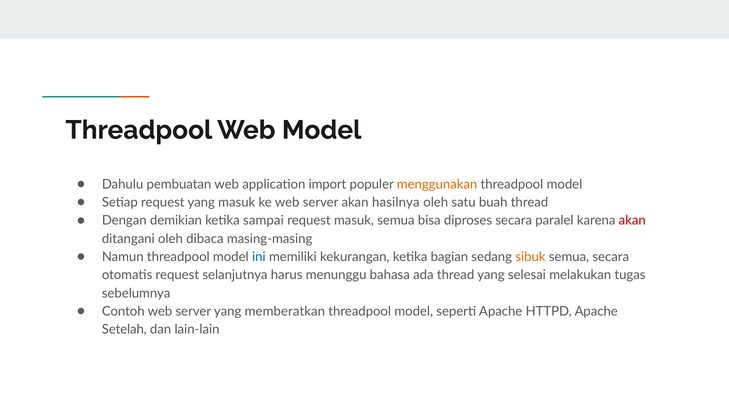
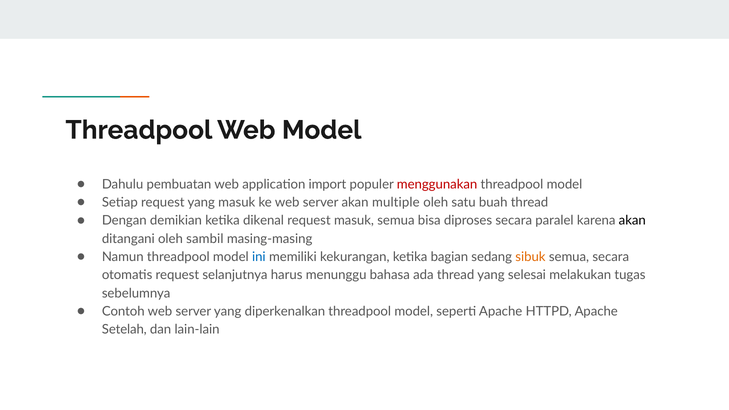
menggunakan colour: orange -> red (437, 184)
hasilnya: hasilnya -> multiple (396, 202)
sampai: sampai -> dikenal (264, 221)
akan colour: red -> black (632, 221)
dibaca: dibaca -> sambil (205, 239)
memberatkan: memberatkan -> diperkenalkan (285, 311)
